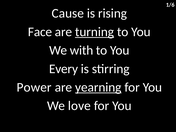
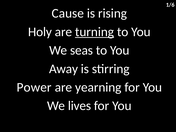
Face: Face -> Holy (40, 32)
with: with -> seas (82, 50)
Every: Every -> Away (64, 69)
yearning underline: present -> none (98, 87)
love: love -> lives (79, 106)
